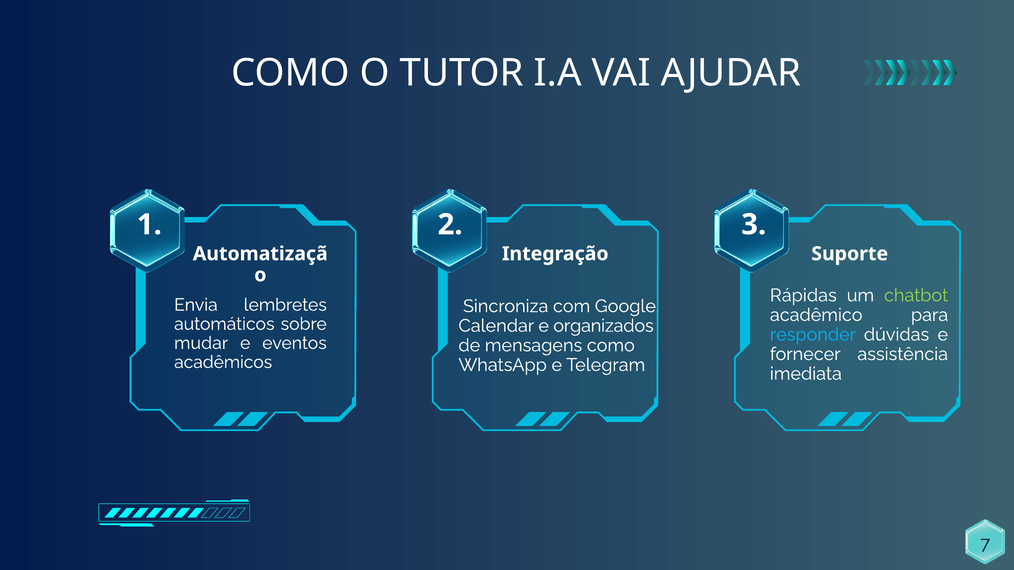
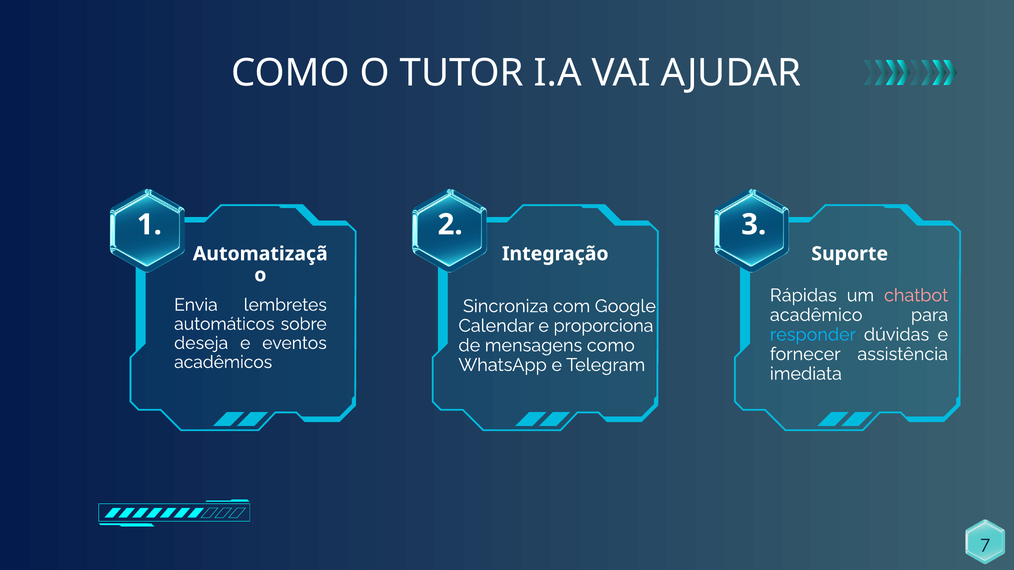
chatbot colour: light green -> pink (916, 296)
organizados: organizados -> proporciona (603, 326)
mudar: mudar -> deseja (201, 343)
